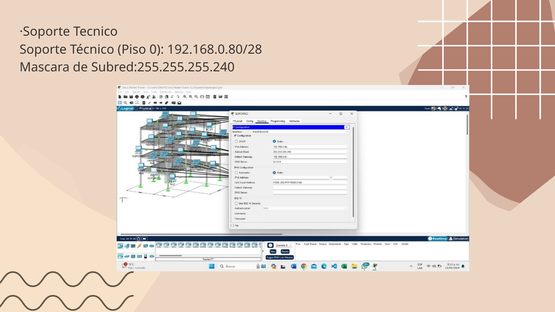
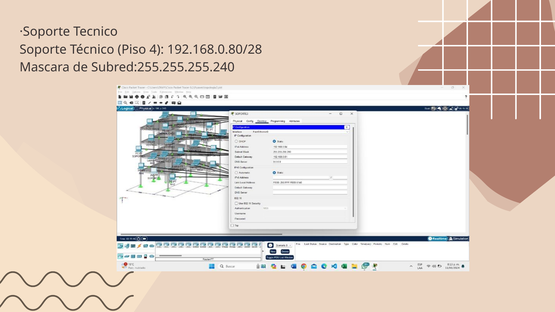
0: 0 -> 4 (157, 50)
